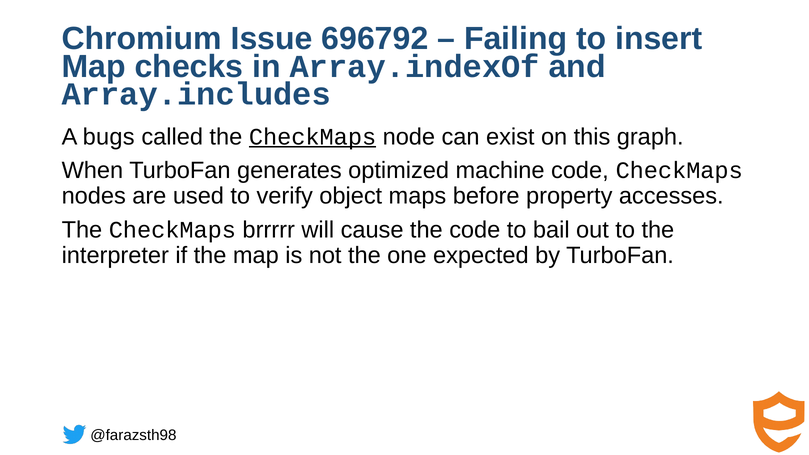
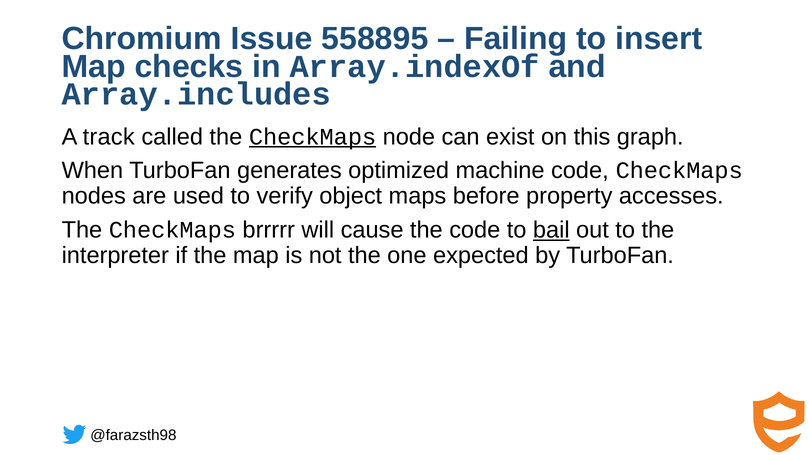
696792: 696792 -> 558895 (375, 39)
bugs: bugs -> track (109, 137)
bail underline: none -> present (551, 230)
